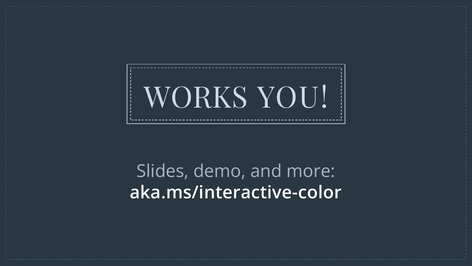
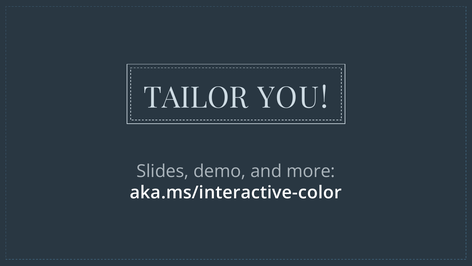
WORKS: WORKS -> TAILOR (196, 98)
